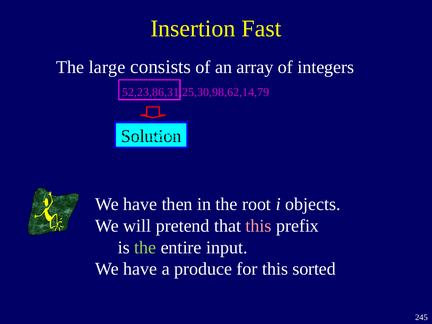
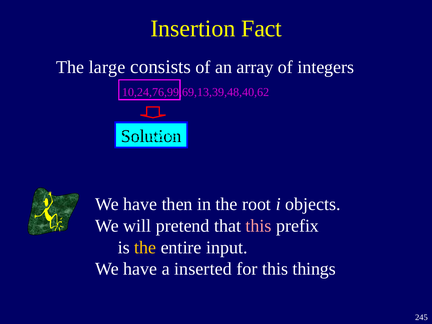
Fast: Fast -> Fact (262, 29)
52,23,86,31,25,30,98,62,14,79: 52,23,86,31,25,30,98,62,14,79 -> 10,24,76,99,69,13,39,48,40,62 (196, 92)
the colour: light green -> yellow (145, 247)
produce: produce -> inserted (203, 269)
sorted: sorted -> things (314, 269)
